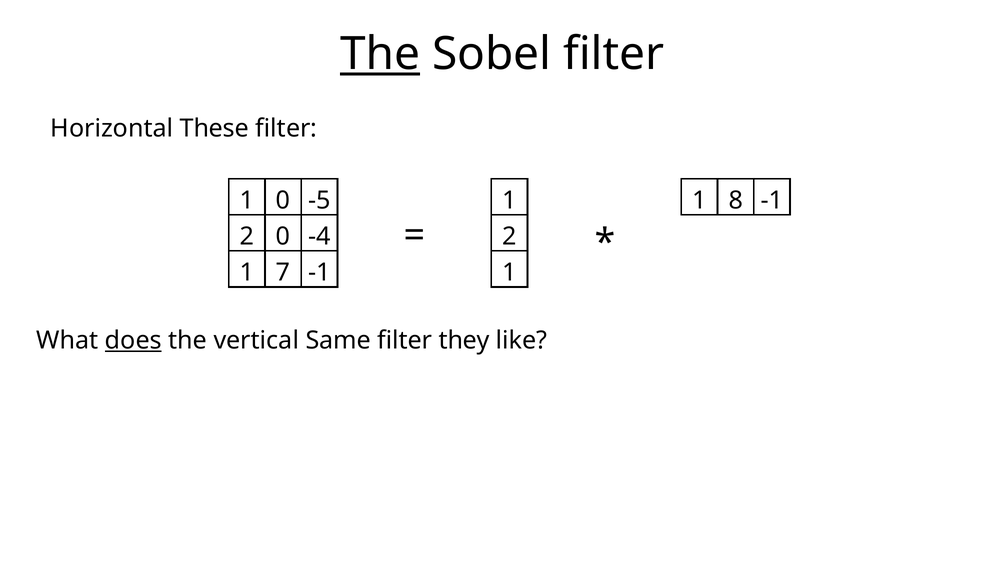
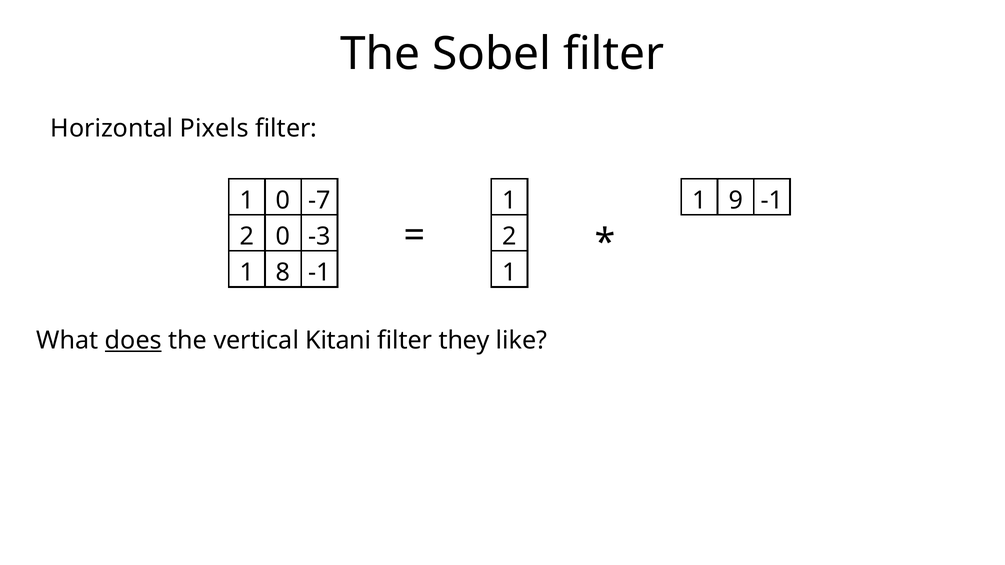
The underline: present -> none (380, 54)
These: These -> Pixels (214, 129)
-5: -5 -> -7 (319, 200)
8: 8 -> 9 (736, 200)
-4: -4 -> -3 (319, 236)
7: 7 -> 8 (283, 272)
Same: Same -> Kitani (338, 341)
